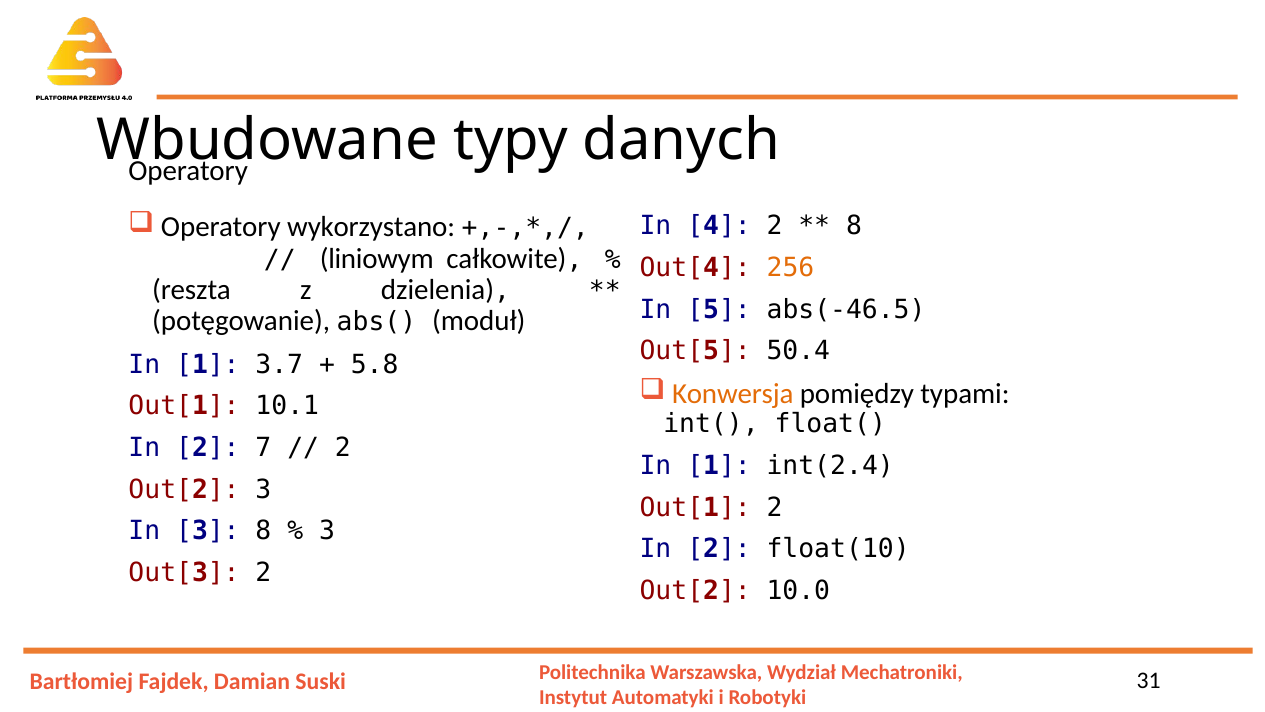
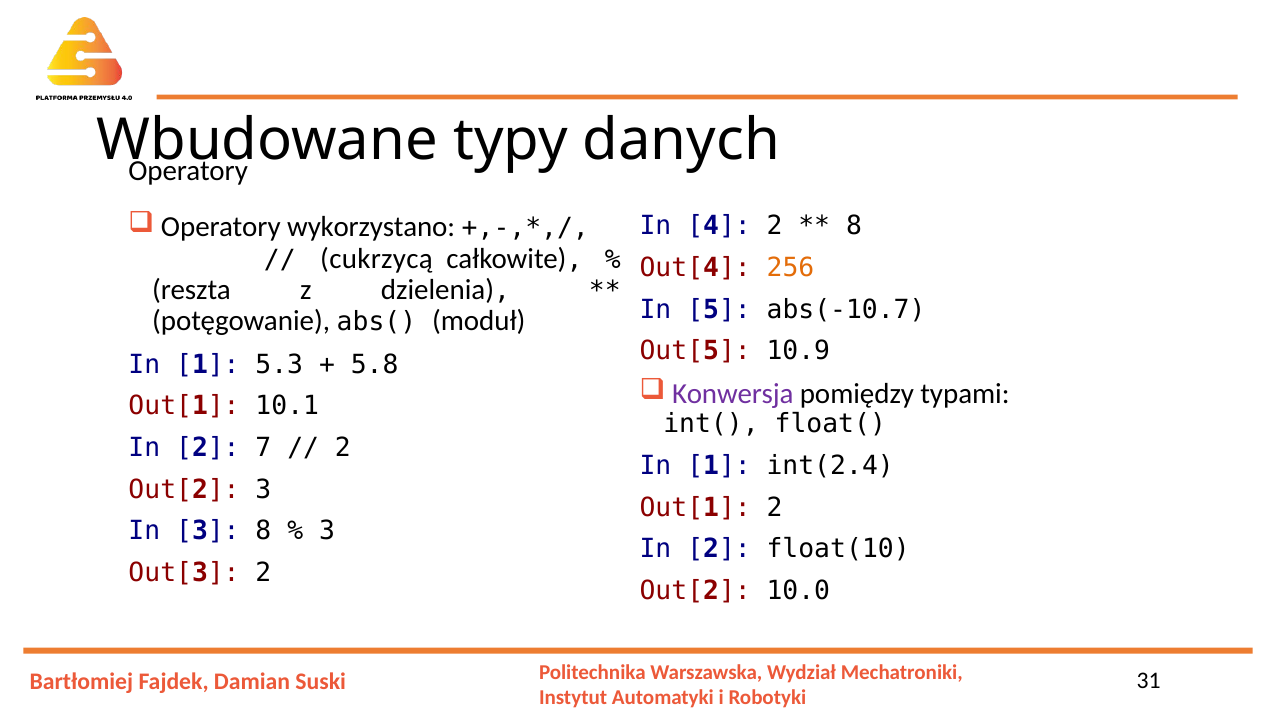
liniowym: liniowym -> cukrzycą (376, 259)
abs(-46.5: abs(-46.5 -> abs(-10.7 (846, 309)
50.4: 50.4 -> 10.9 (798, 351)
3.7: 3.7 -> 5.3 (279, 364)
Konwersja colour: orange -> purple (733, 394)
